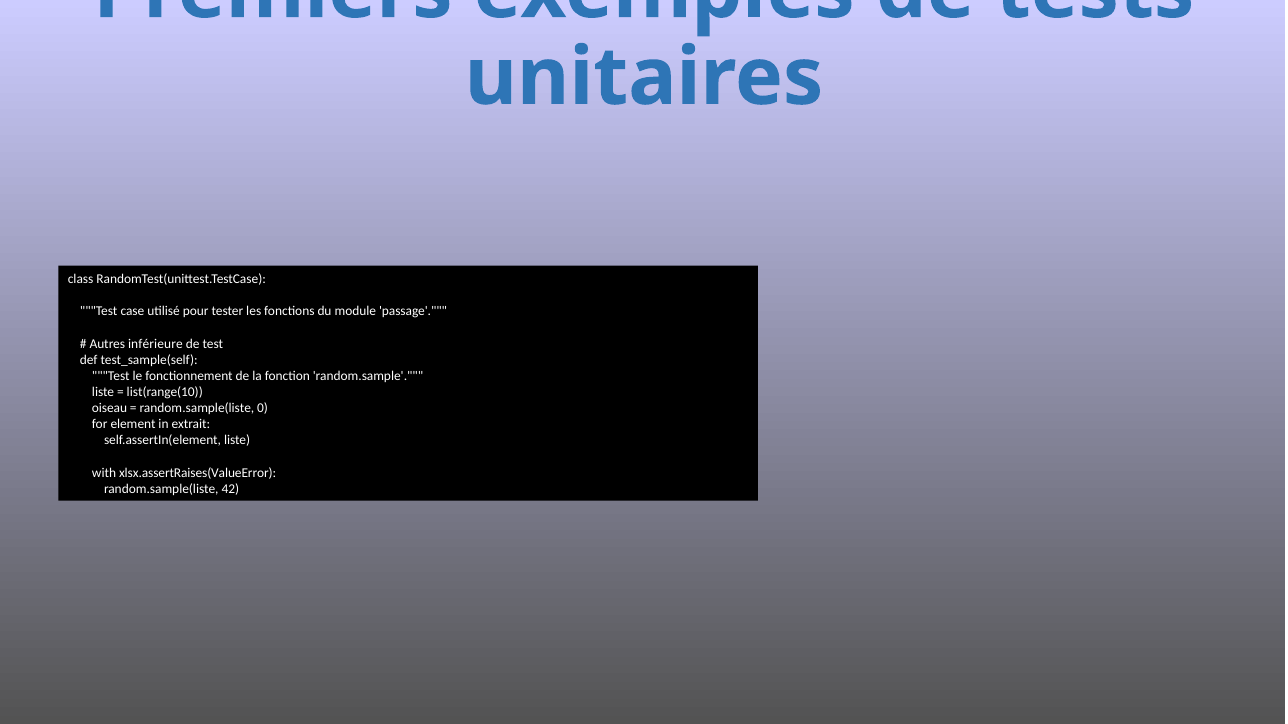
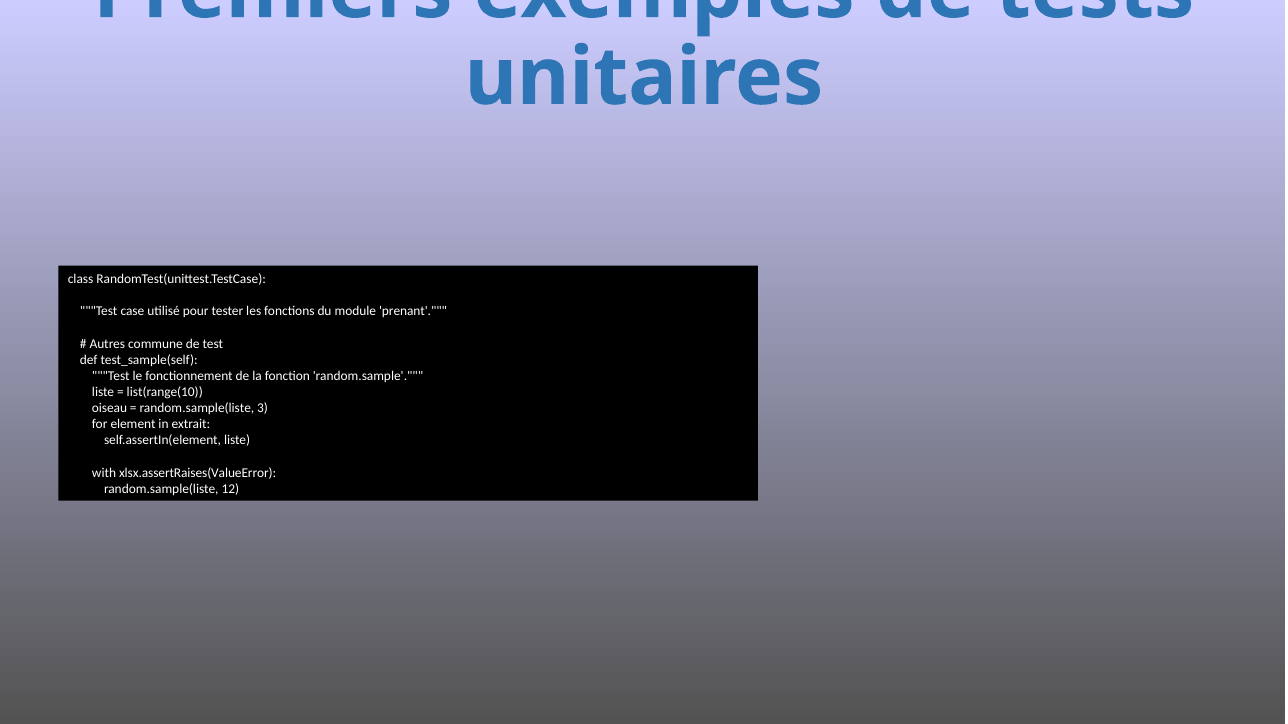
passage: passage -> prenant (413, 312)
inférieure: inférieure -> commune (155, 344)
0: 0 -> 3 (263, 409)
42: 42 -> 12 (230, 489)
